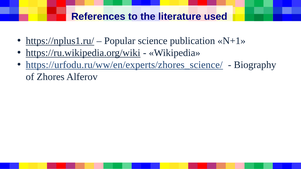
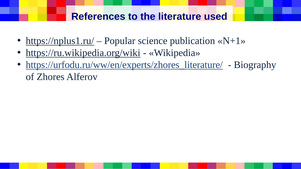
https://urfodu.ru/ww/en/experts/zhores_science/: https://urfodu.ru/ww/en/experts/zhores_science/ -> https://urfodu.ru/ww/en/experts/zhores_literature/ (124, 65)
